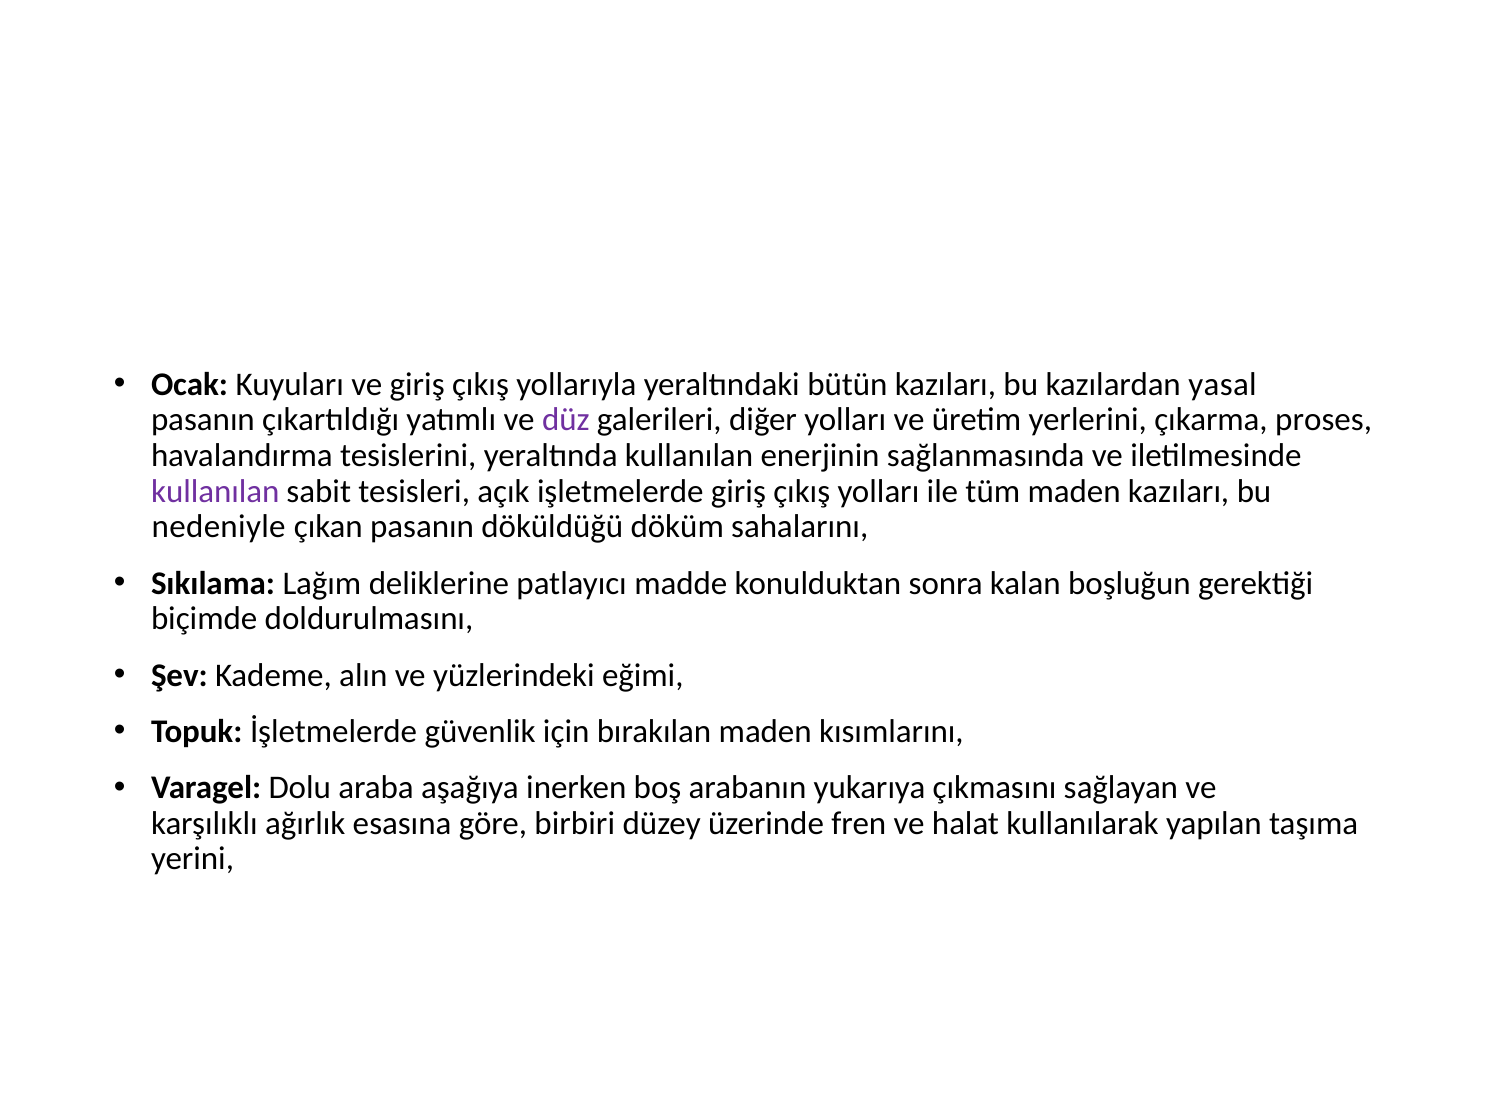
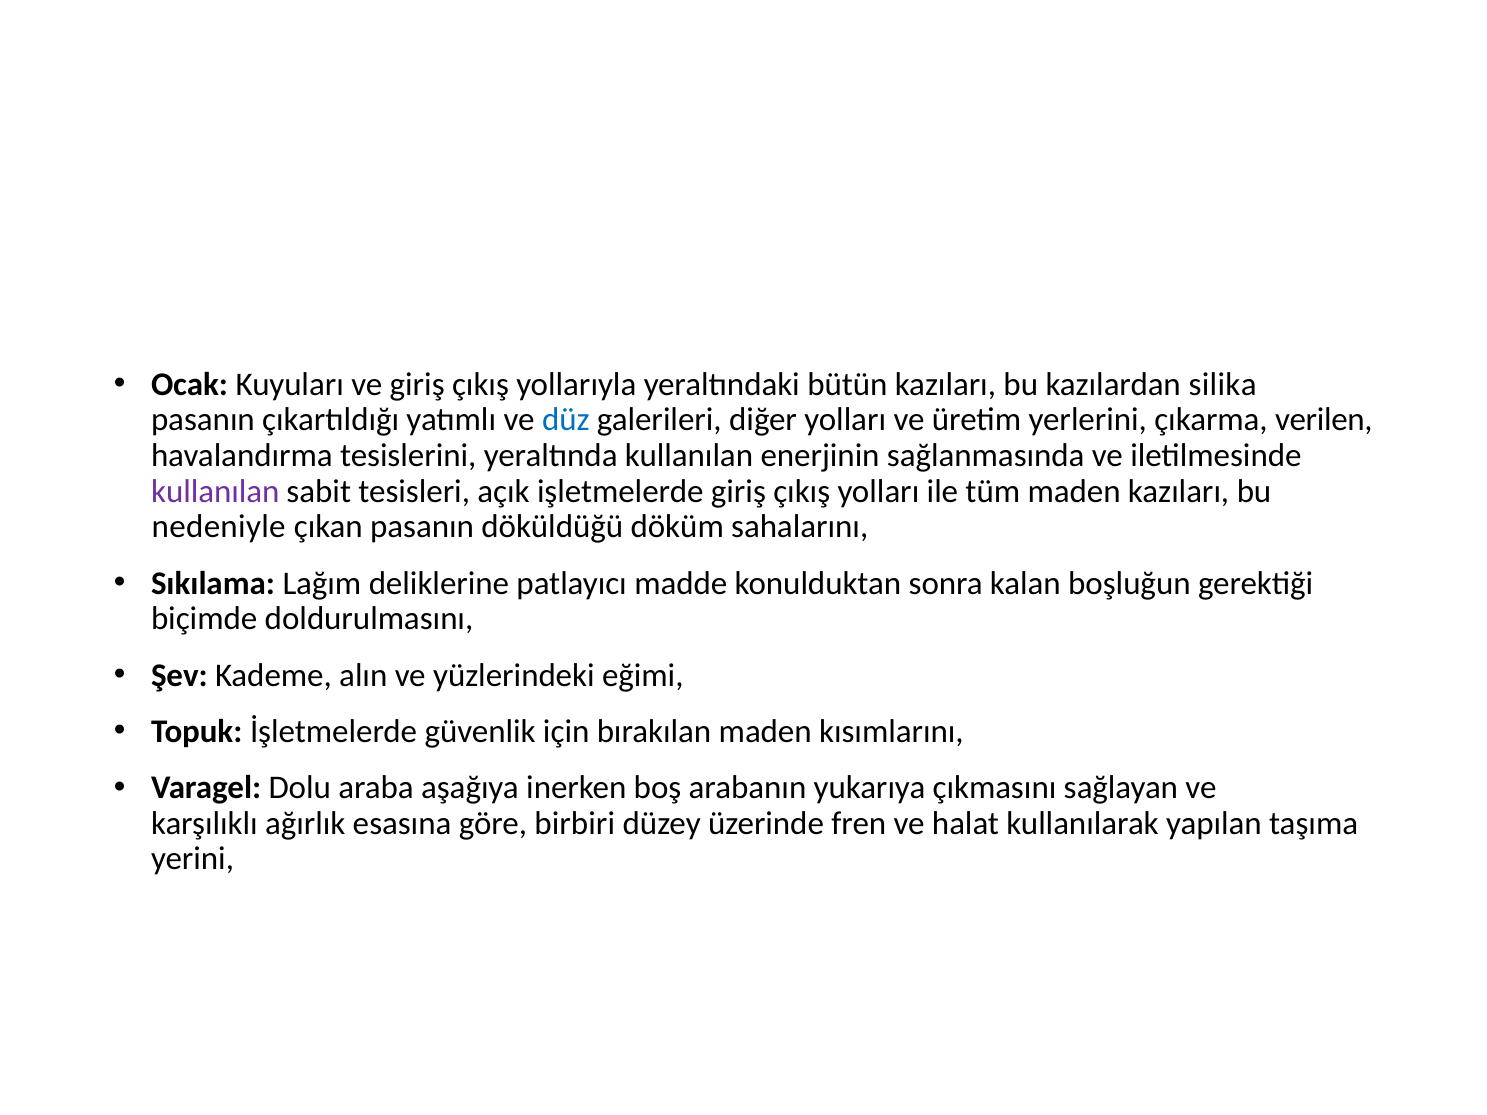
yasal: yasal -> silika (1223, 384)
düz colour: purple -> blue (566, 420)
proses: proses -> verilen (1324, 420)
